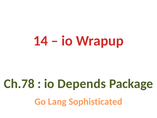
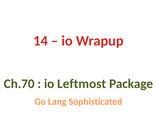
Ch.78: Ch.78 -> Ch.70 (19, 84)
Depends: Depends -> Leftmost (82, 84)
